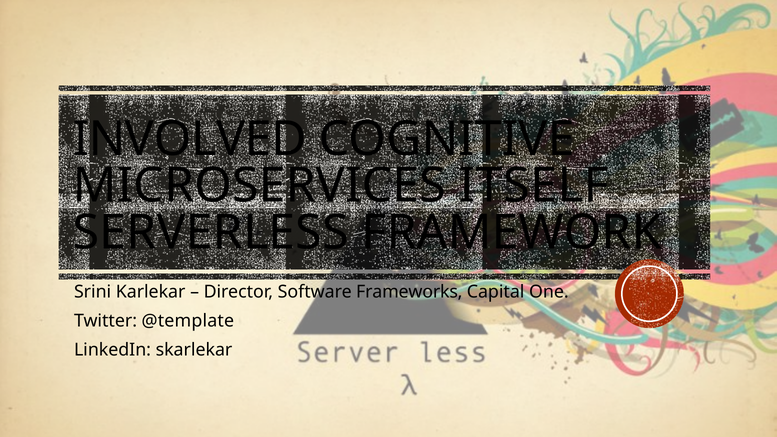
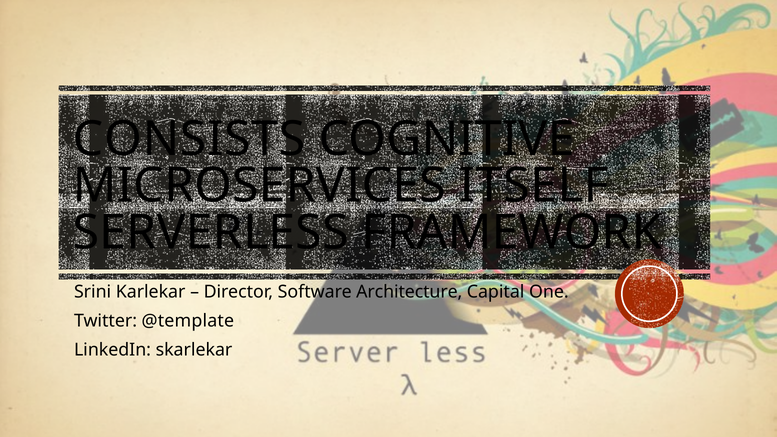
INVOLVED: INVOLVED -> CONSISTS (189, 139)
Frameworks: Frameworks -> Architecture (409, 292)
